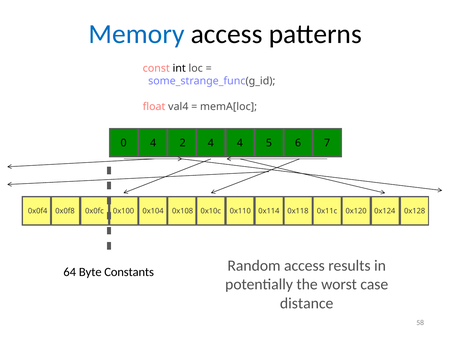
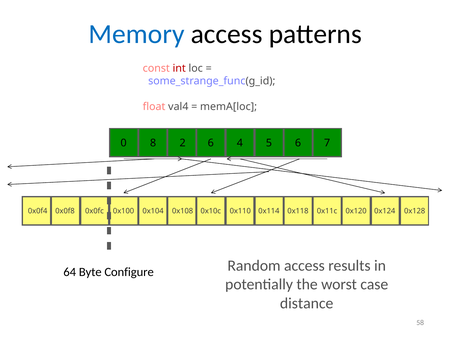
int colour: black -> red (179, 68)
0 4: 4 -> 8 (153, 143)
2 4: 4 -> 6 (211, 143)
Constants: Constants -> Configure (129, 272)
